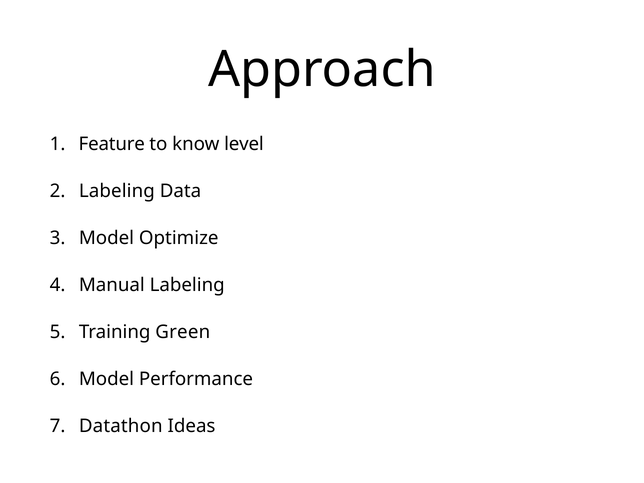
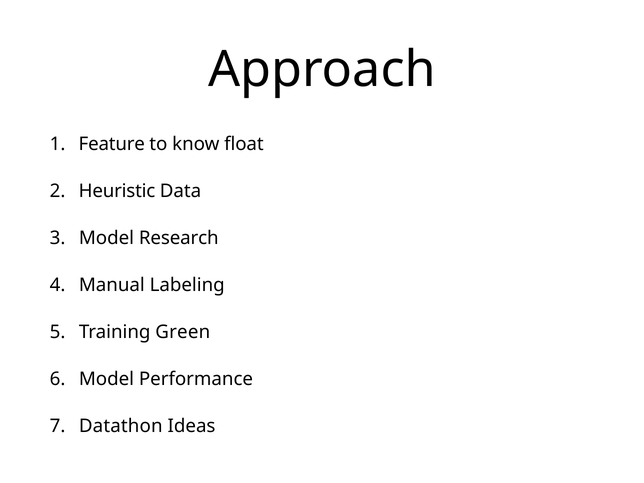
level: level -> float (244, 144)
Labeling: Labeling -> Heuristic (117, 191)
Optimize: Optimize -> Research (179, 238)
